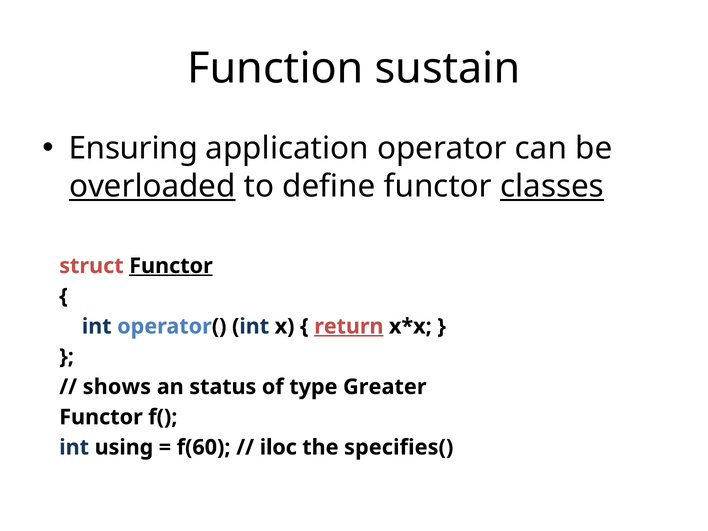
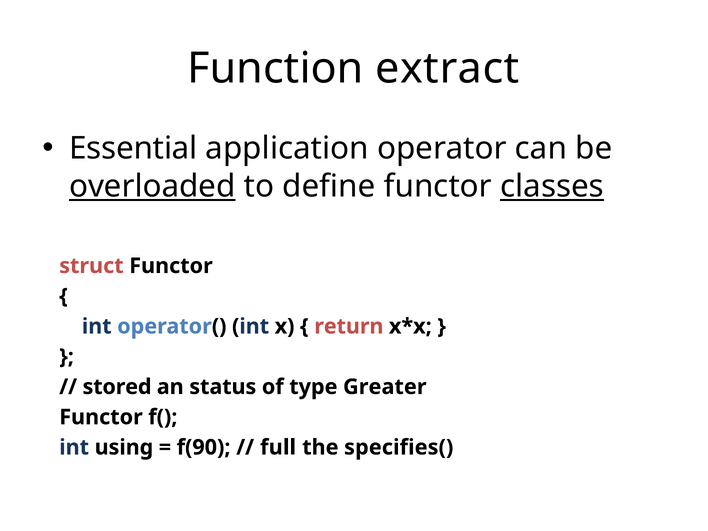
sustain: sustain -> extract (447, 69)
Ensuring: Ensuring -> Essential (133, 149)
Functor underline: present -> none (171, 266)
return underline: present -> none (349, 326)
shows: shows -> stored (117, 387)
f(60: f(60 -> f(90 (204, 447)
iloc: iloc -> full (278, 447)
